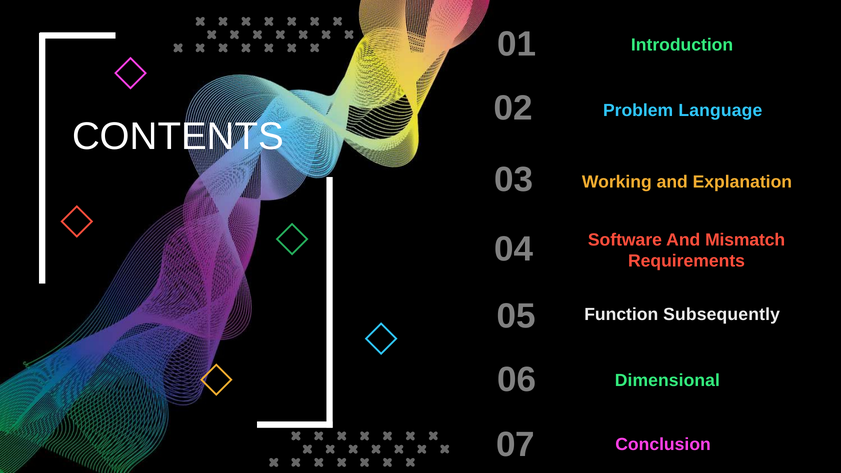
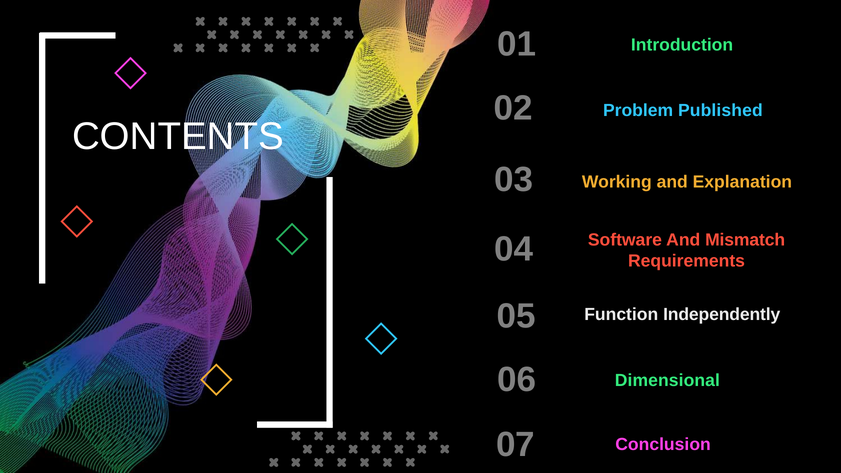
Language: Language -> Published (720, 111)
Subsequently: Subsequently -> Independently (722, 315)
